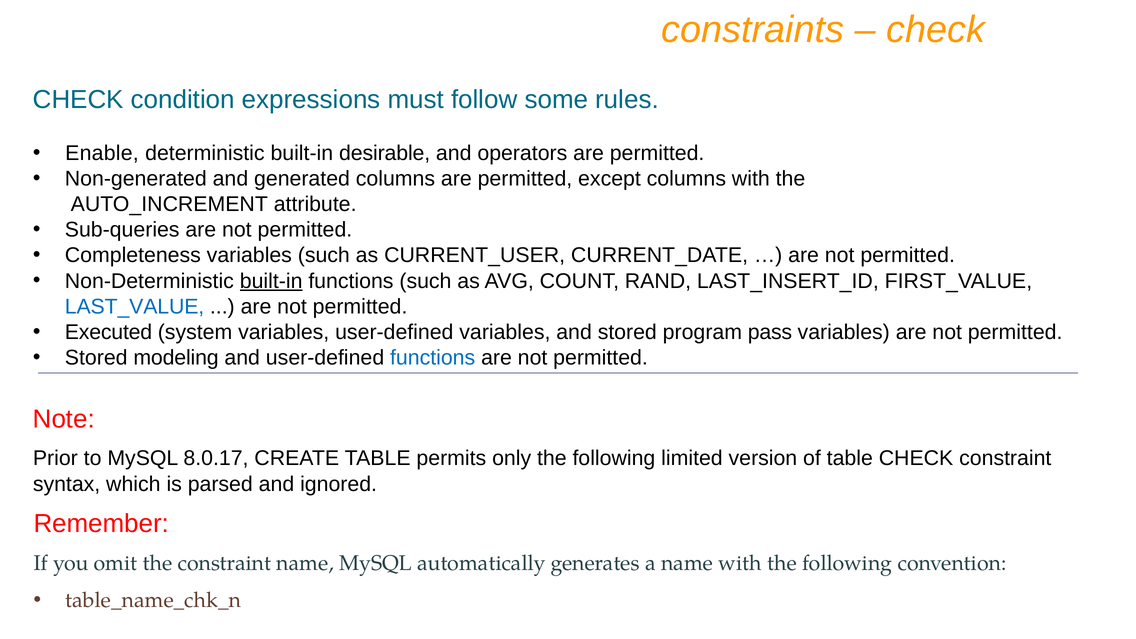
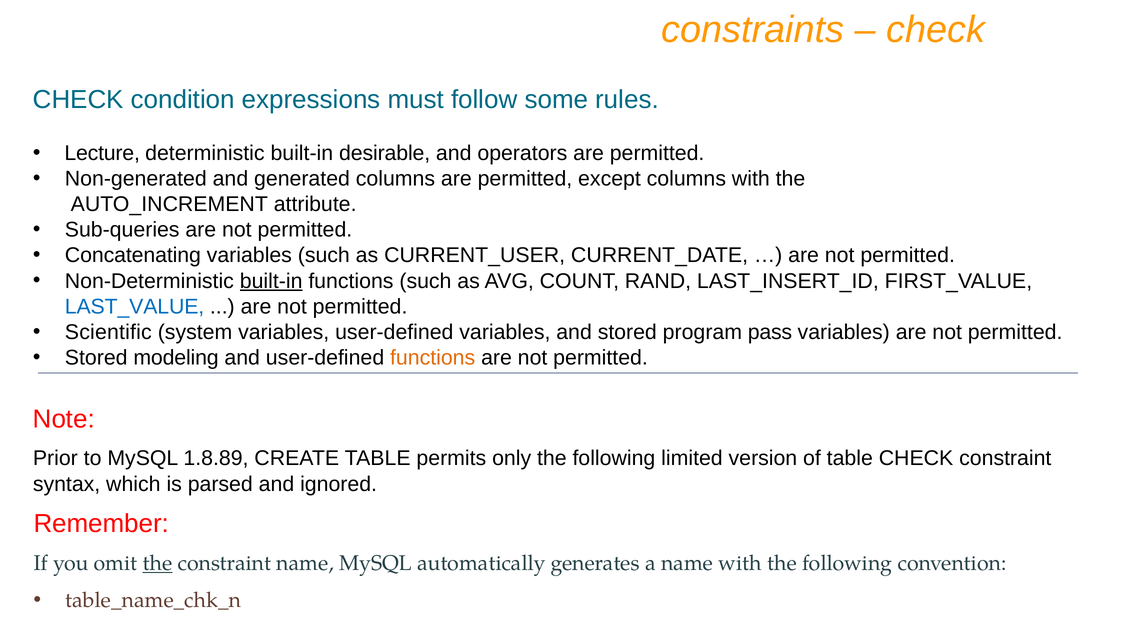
Enable: Enable -> Lecture (102, 153)
Completeness: Completeness -> Concatenating (133, 255)
Executed: Executed -> Scientific (108, 332)
functions colour: blue -> orange (433, 358)
8.0.17: 8.0.17 -> 1.8.89 (216, 458)
the underline: none -> present (158, 563)
